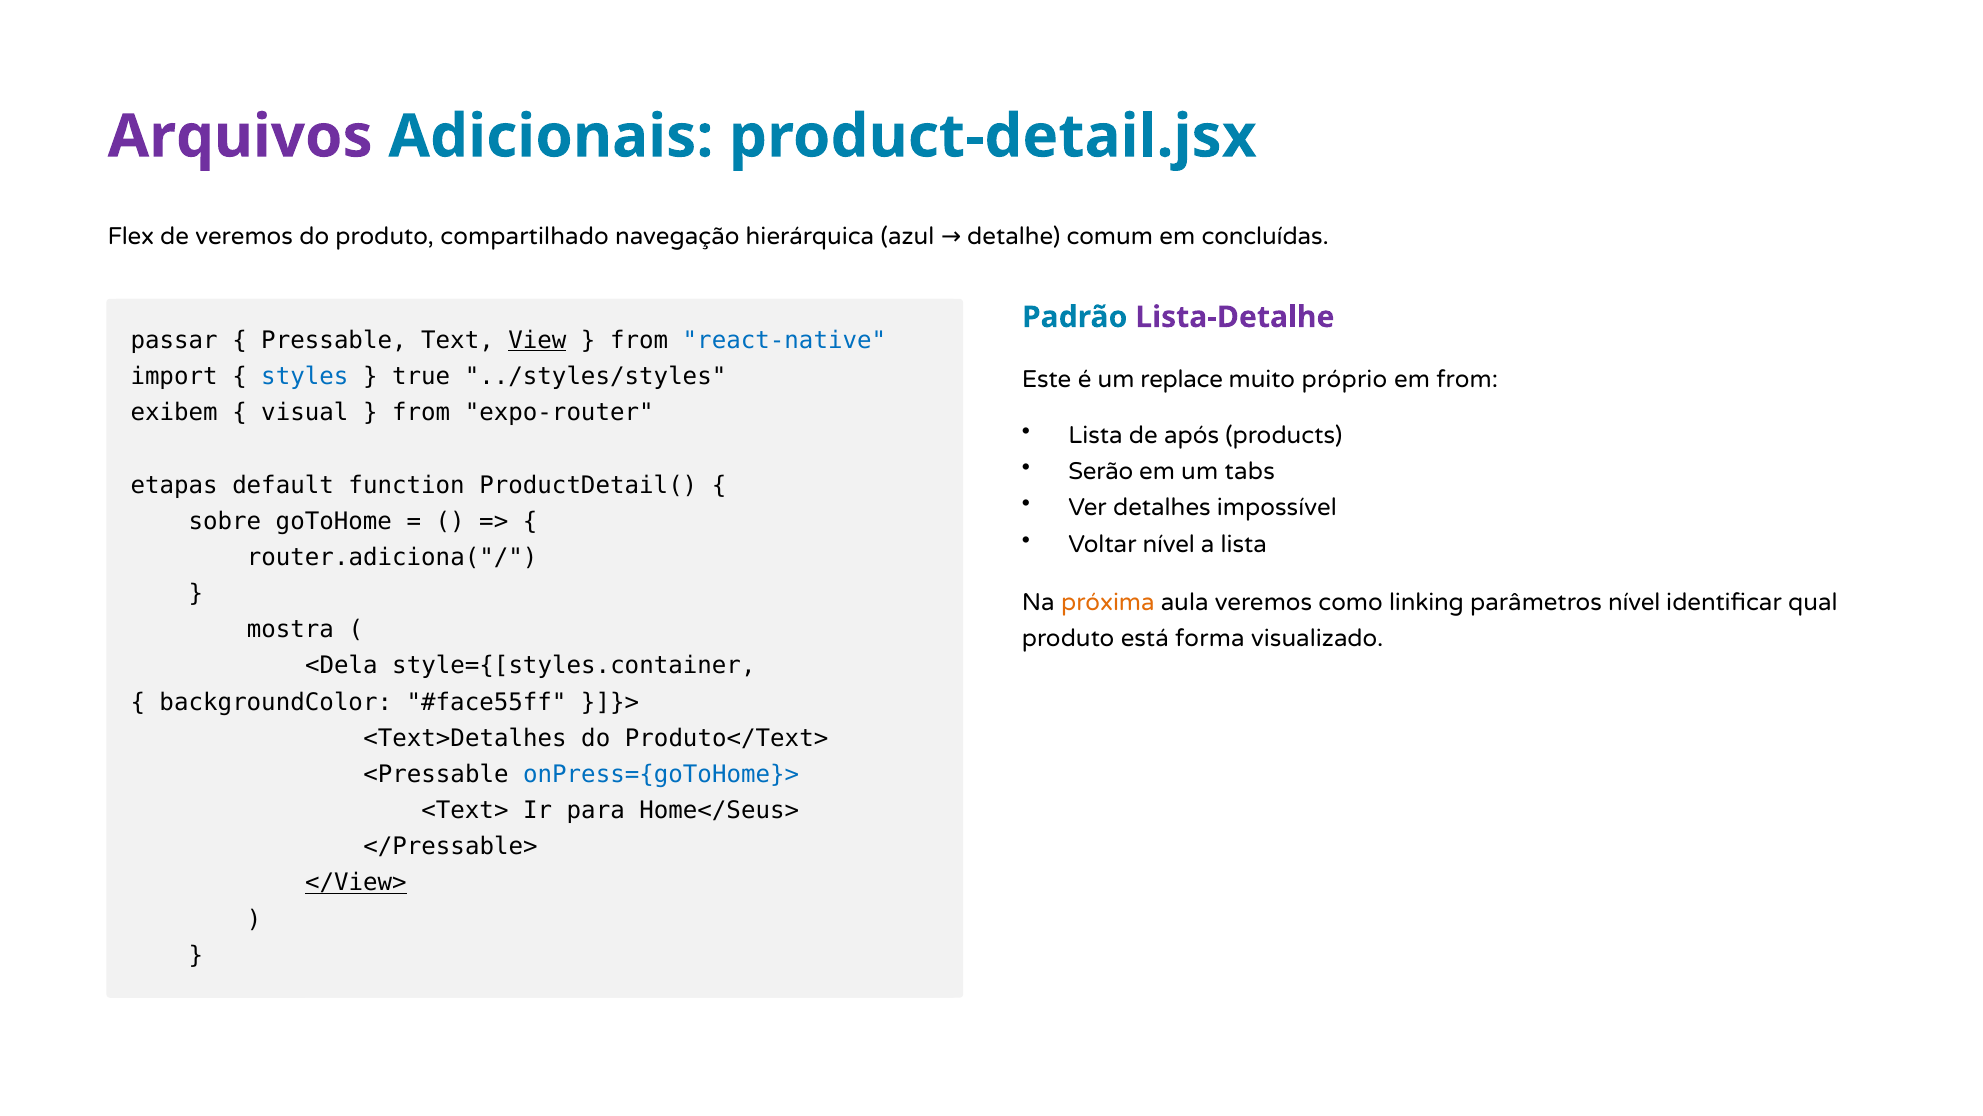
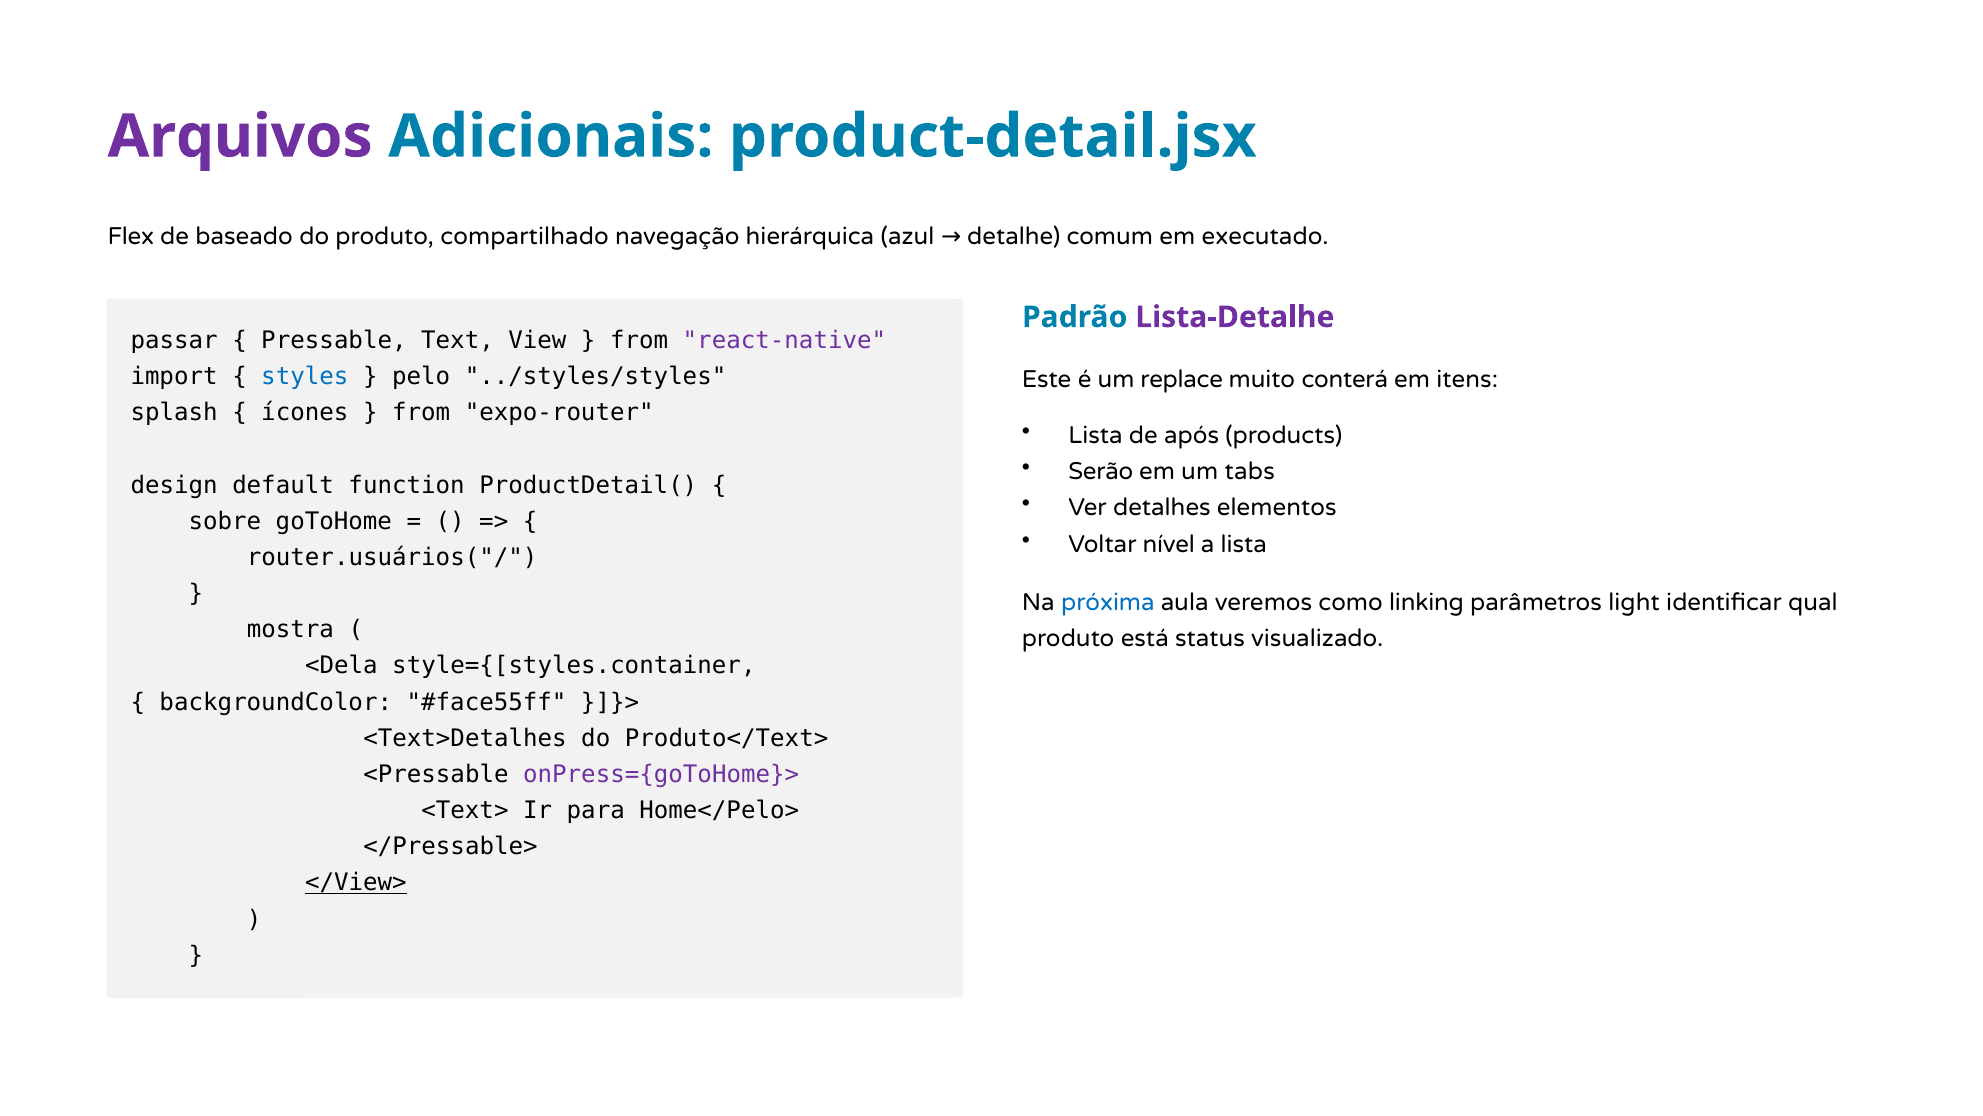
de veremos: veremos -> baseado (244, 236)
concluídas: concluídas -> executado (1265, 236)
View underline: present -> none (537, 340)
react-native colour: blue -> purple (784, 340)
true: true -> pelo (421, 376)
próprio: próprio -> conterá (1345, 379)
em from: from -> itens (1467, 379)
exibem: exibem -> splash (174, 413)
visual: visual -> ícones (305, 413)
etapas: etapas -> design (174, 485)
impossível: impossível -> elementos (1277, 508)
router.adiciona("/: router.adiciona("/ -> router.usuários("/ (392, 557)
próxima colour: orange -> blue (1108, 602)
parâmetros nível: nível -> light (1634, 602)
forma: forma -> status (1210, 638)
onPress={goToHome}> colour: blue -> purple (661, 774)
Home</Seus>: Home</Seus> -> Home</Pelo> (719, 810)
